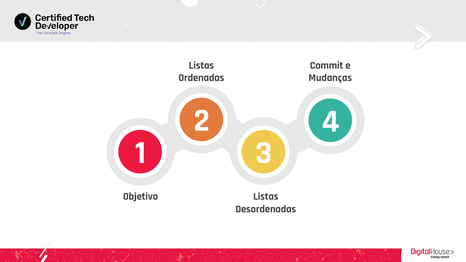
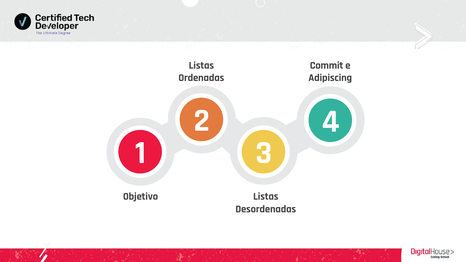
Mudanças: Mudanças -> Adipiscing (330, 78)
